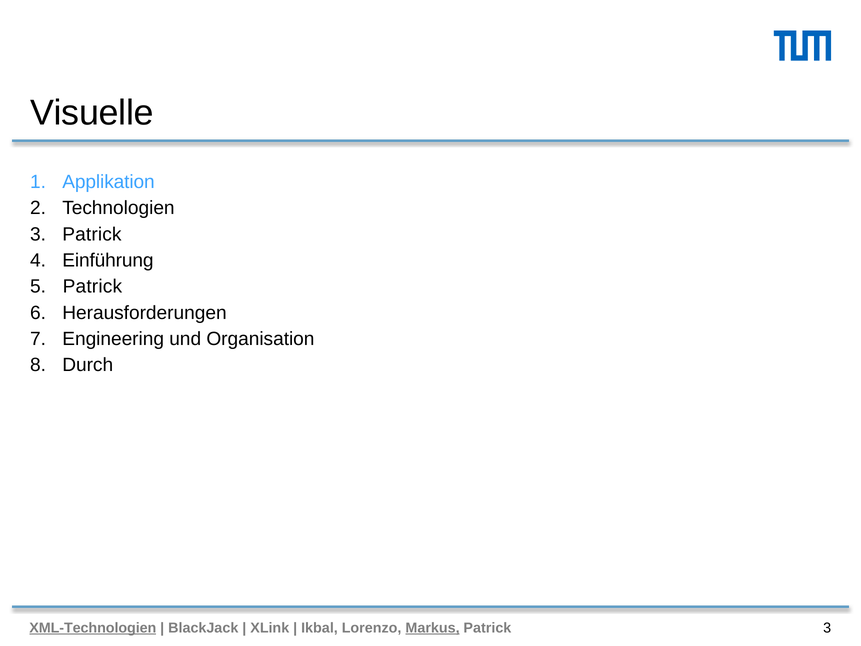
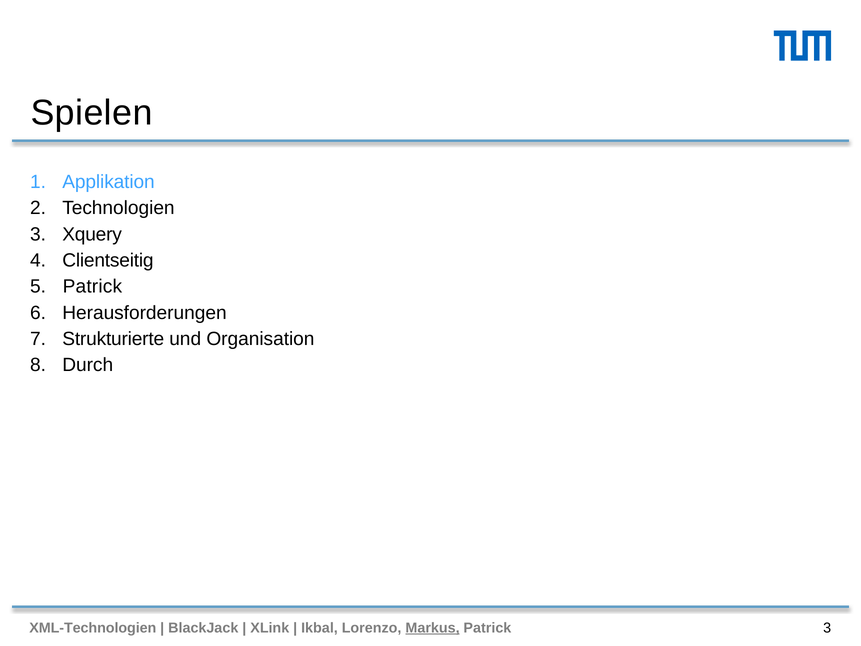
Visuelle: Visuelle -> Spielen (92, 113)
3 Patrick: Patrick -> Xquery (92, 234)
Einführung: Einführung -> Clientseitig (108, 260)
Engineering: Engineering -> Strukturierte (113, 339)
XML-Technologien underline: present -> none (93, 628)
